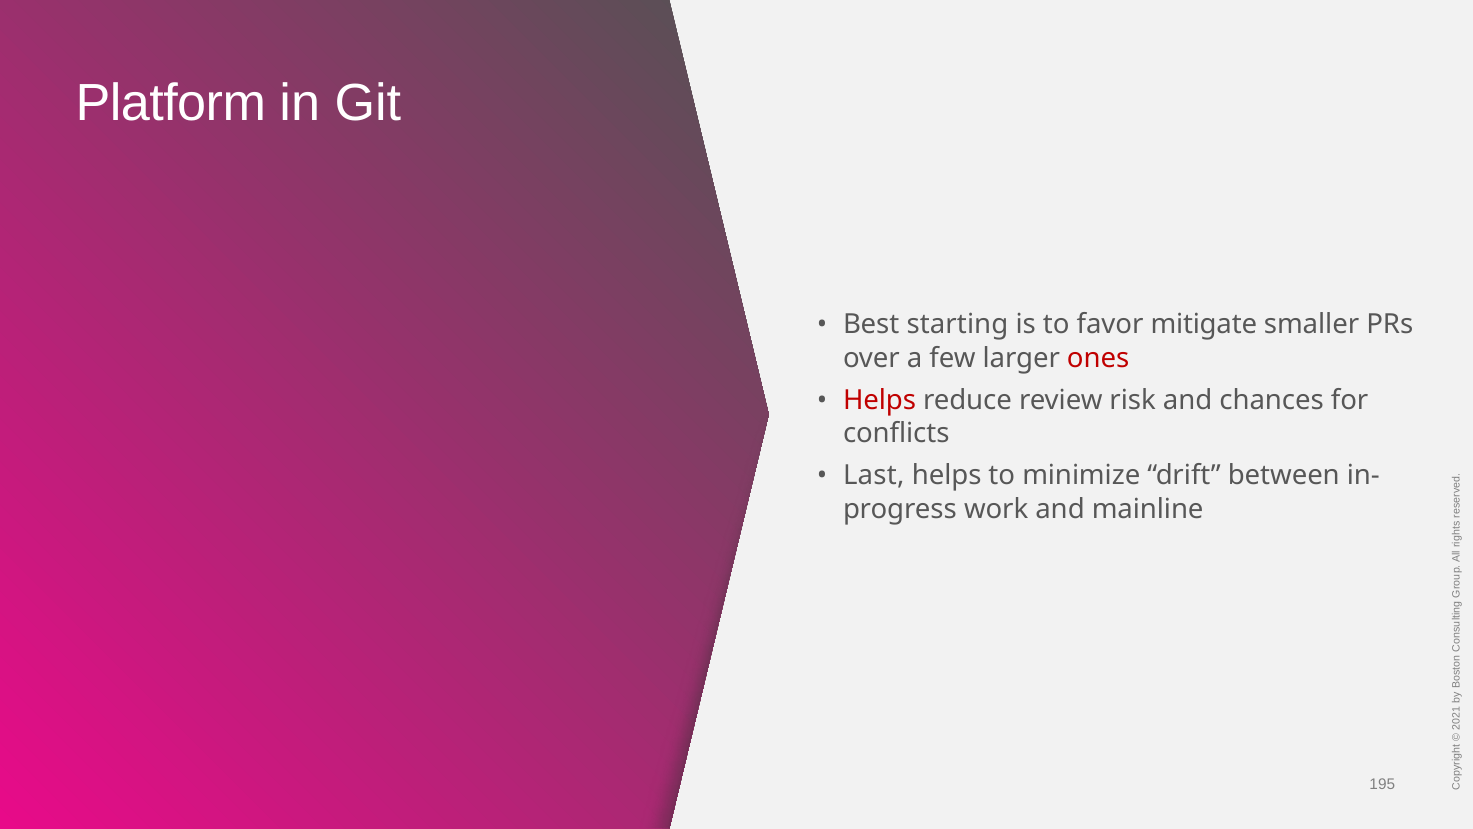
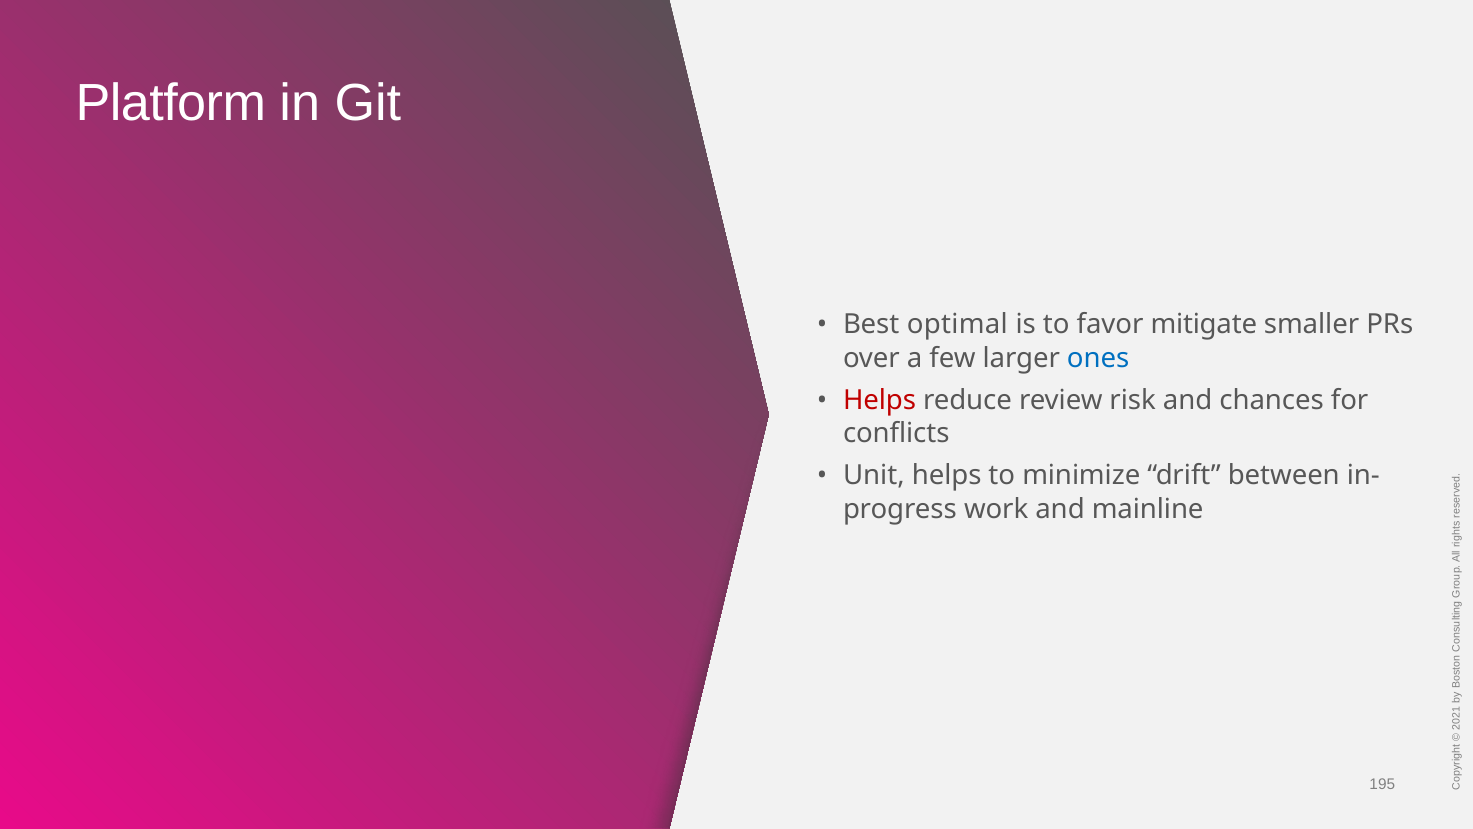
starting: starting -> optimal (957, 325)
ones colour: red -> blue (1098, 358)
Last: Last -> Unit (874, 476)
